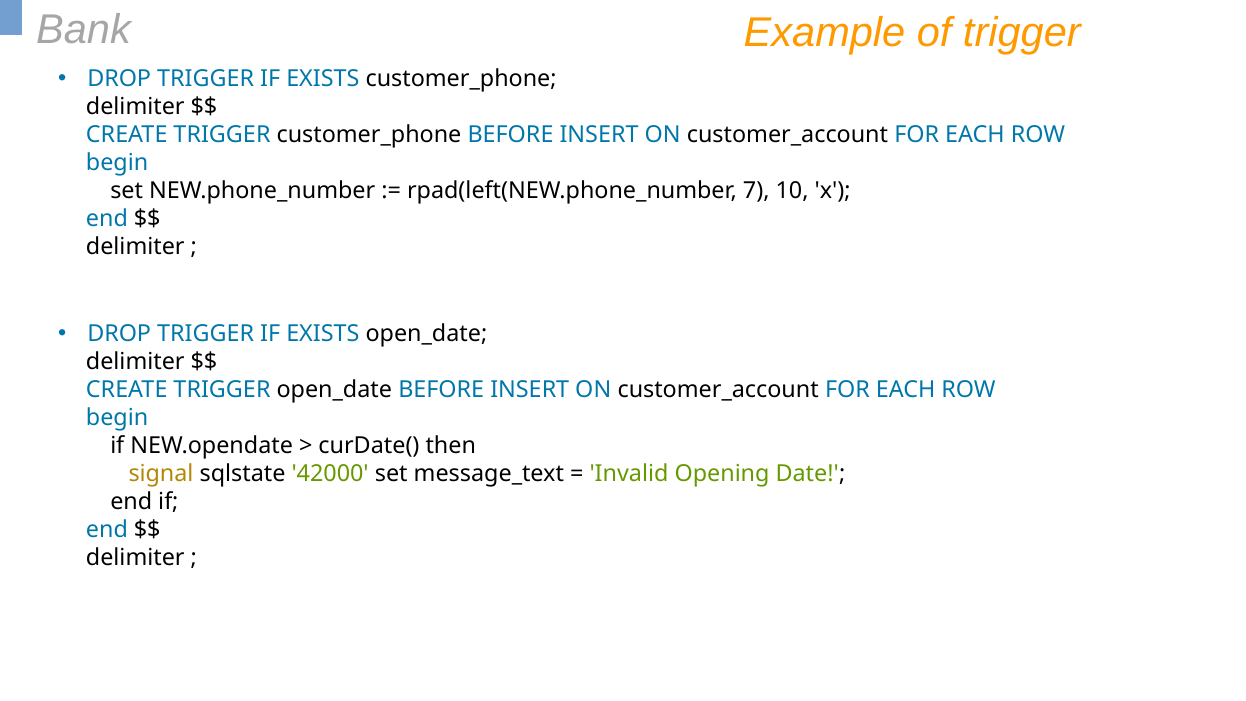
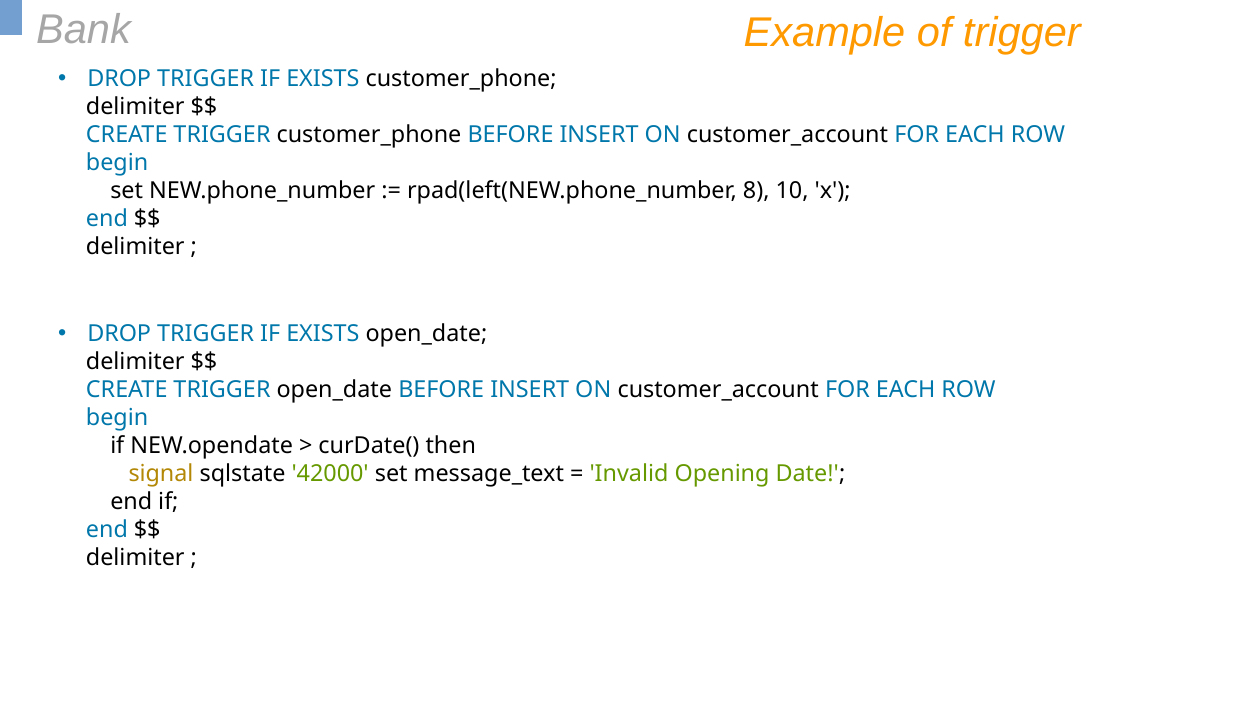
7: 7 -> 8 (756, 191)
